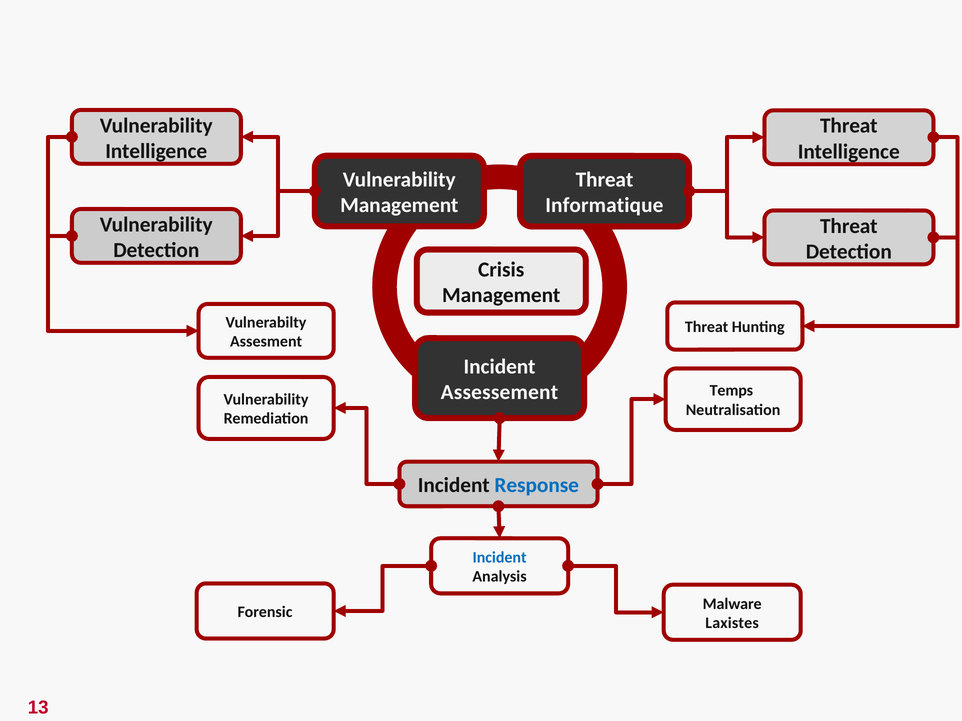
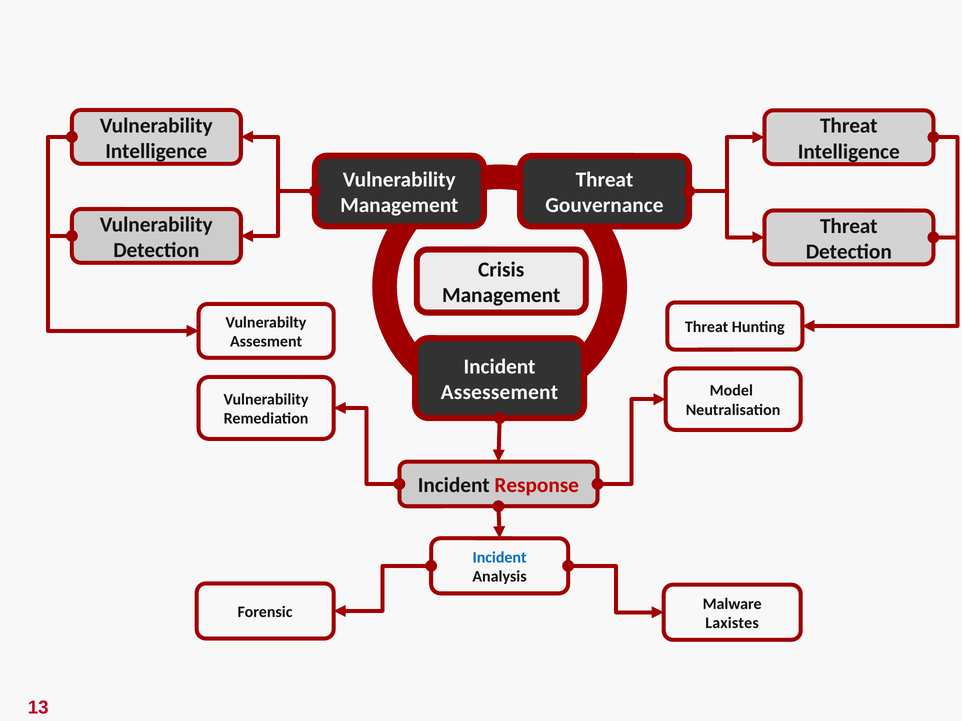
Informatique: Informatique -> Gouvernance (604, 206)
Temps: Temps -> Model (731, 391)
Response colour: blue -> red (537, 486)
